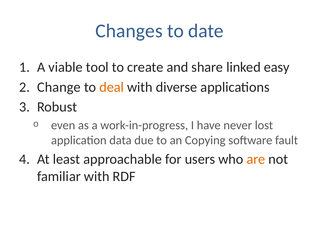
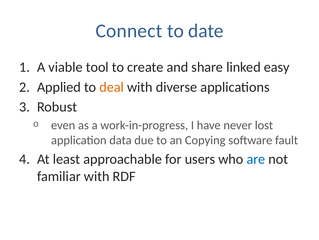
Changes: Changes -> Connect (129, 31)
Change: Change -> Applied (59, 87)
are colour: orange -> blue (256, 159)
